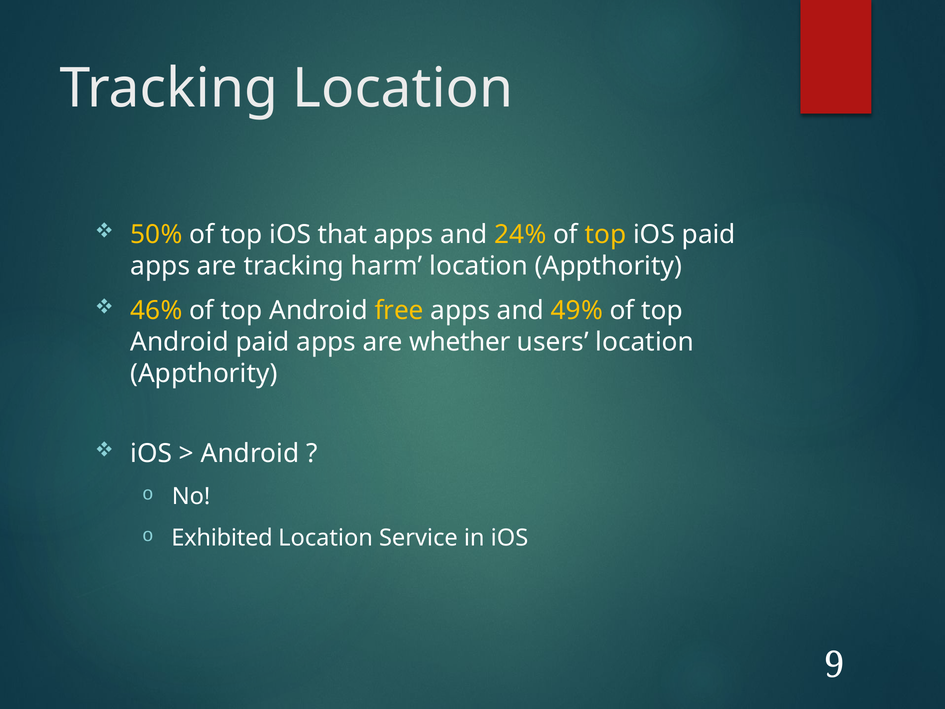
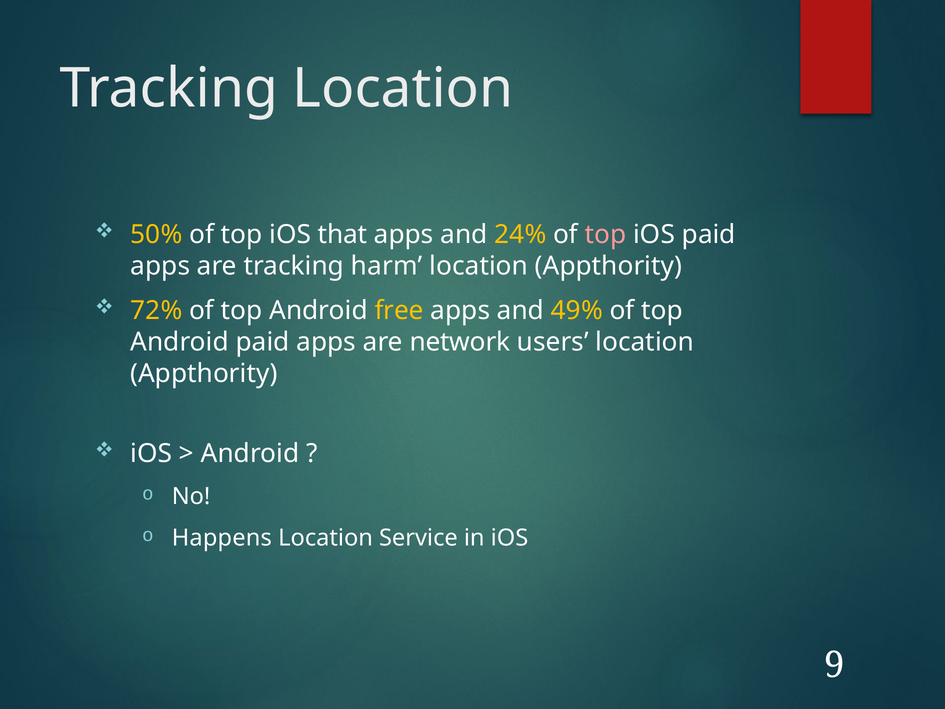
top colour: yellow -> pink (606, 235)
46%: 46% -> 72% (156, 311)
whether: whether -> network (460, 342)
Exhibited: Exhibited -> Happens (222, 538)
